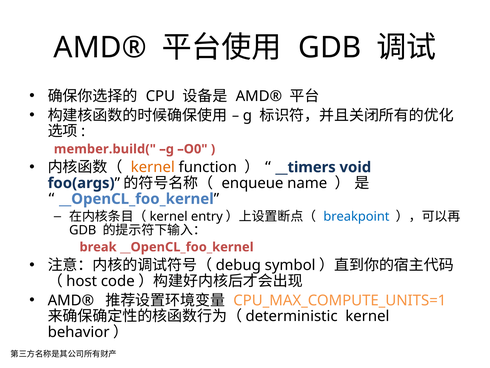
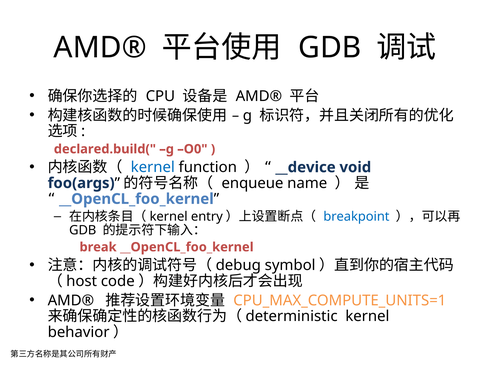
member.build(: member.build( -> declared.build( (105, 149)
kernel colour: orange -> blue (153, 167)
__timers: __timers -> __device (306, 167)
